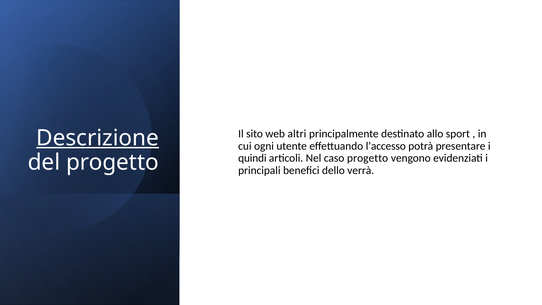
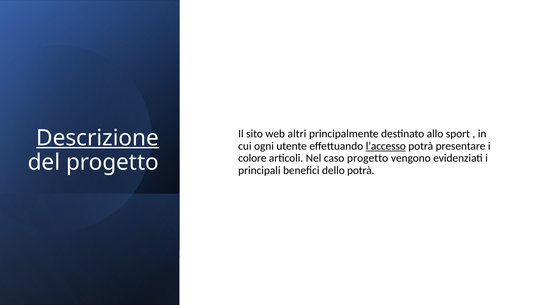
l’accesso underline: none -> present (386, 146)
quindi: quindi -> colore (252, 158)
dello verrà: verrà -> potrà (361, 170)
